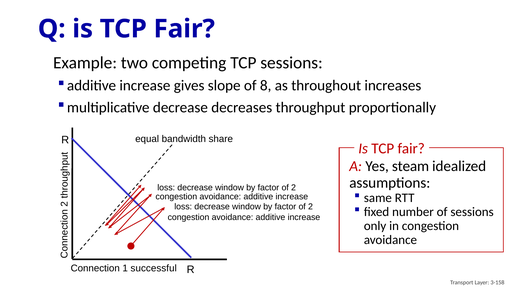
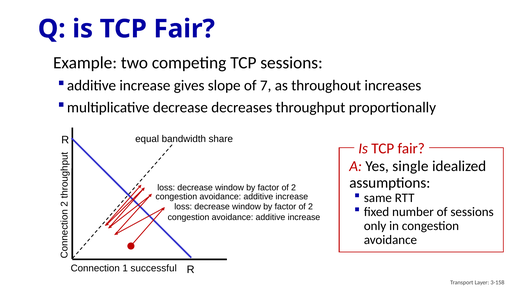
8: 8 -> 7 (266, 85)
steam: steam -> single (410, 166)
